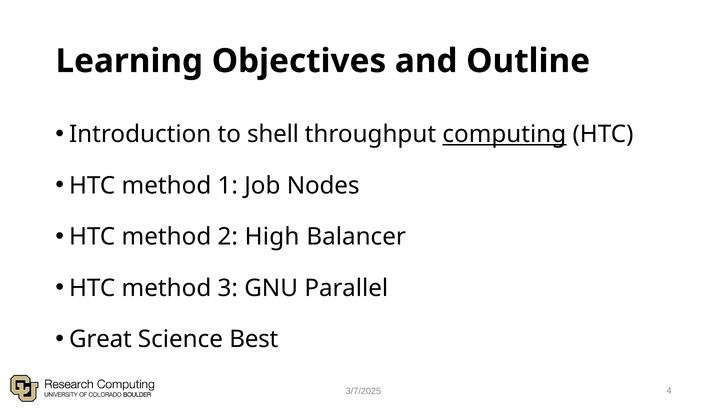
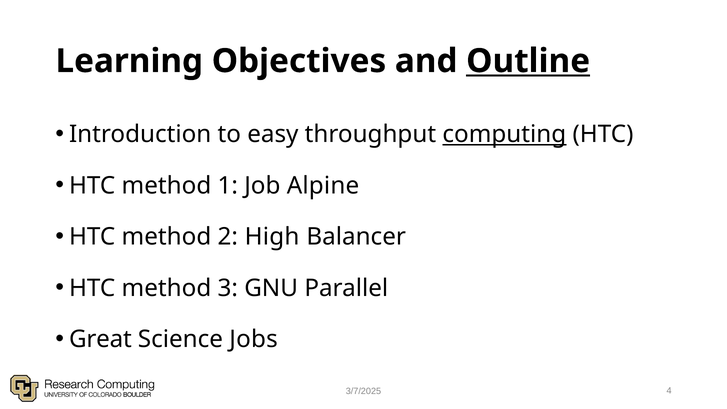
Outline underline: none -> present (528, 61)
shell: shell -> easy (273, 134)
Nodes: Nodes -> Alpine (323, 186)
Best: Best -> Jobs (254, 339)
